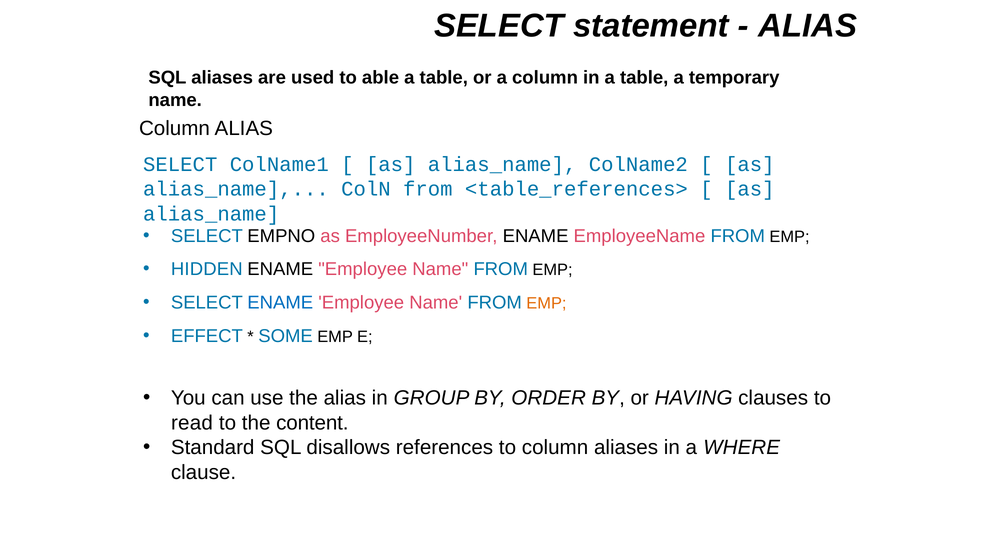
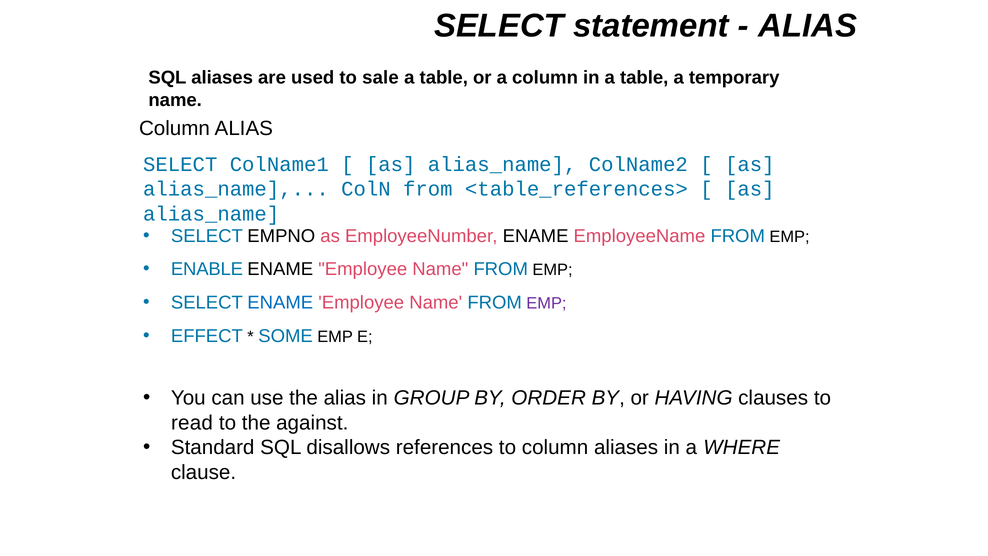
able: able -> sale (380, 78)
HIDDEN: HIDDEN -> ENABLE (207, 269)
EMP colour: orange -> purple (546, 303)
content: content -> against (312, 423)
